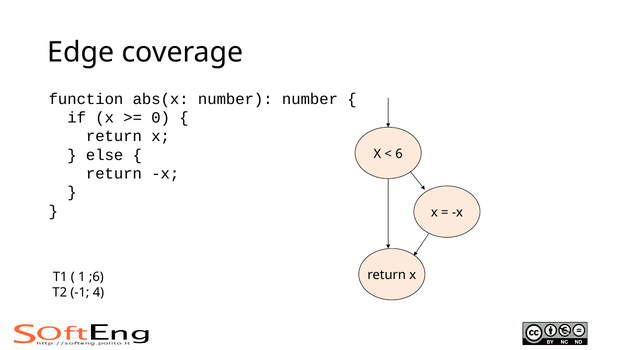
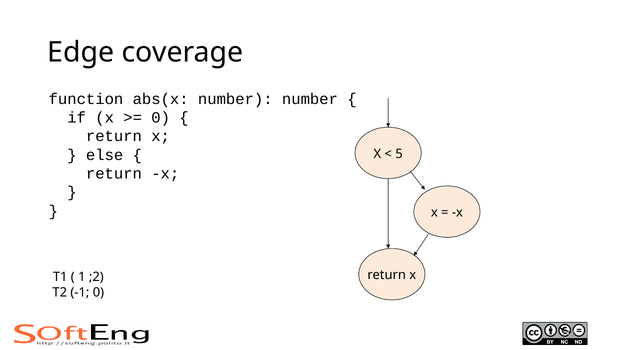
6: 6 -> 5 (399, 154)
;6: ;6 -> ;2 (96, 277)
-1 4: 4 -> 0 (98, 293)
